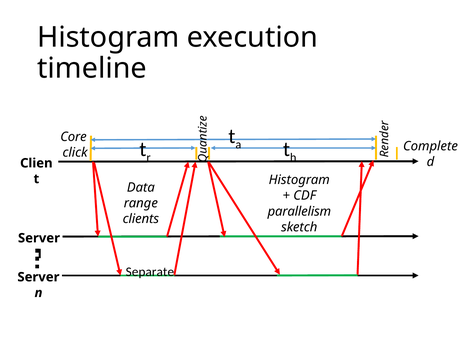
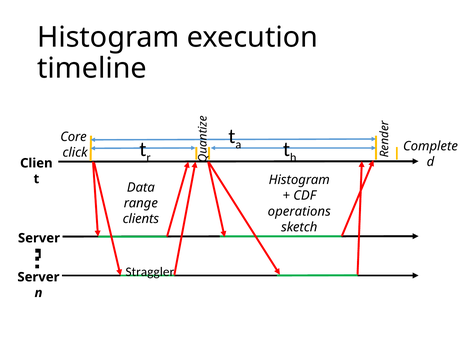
parallelism: parallelism -> operations (299, 212)
Separate: Separate -> Straggler (150, 272)
